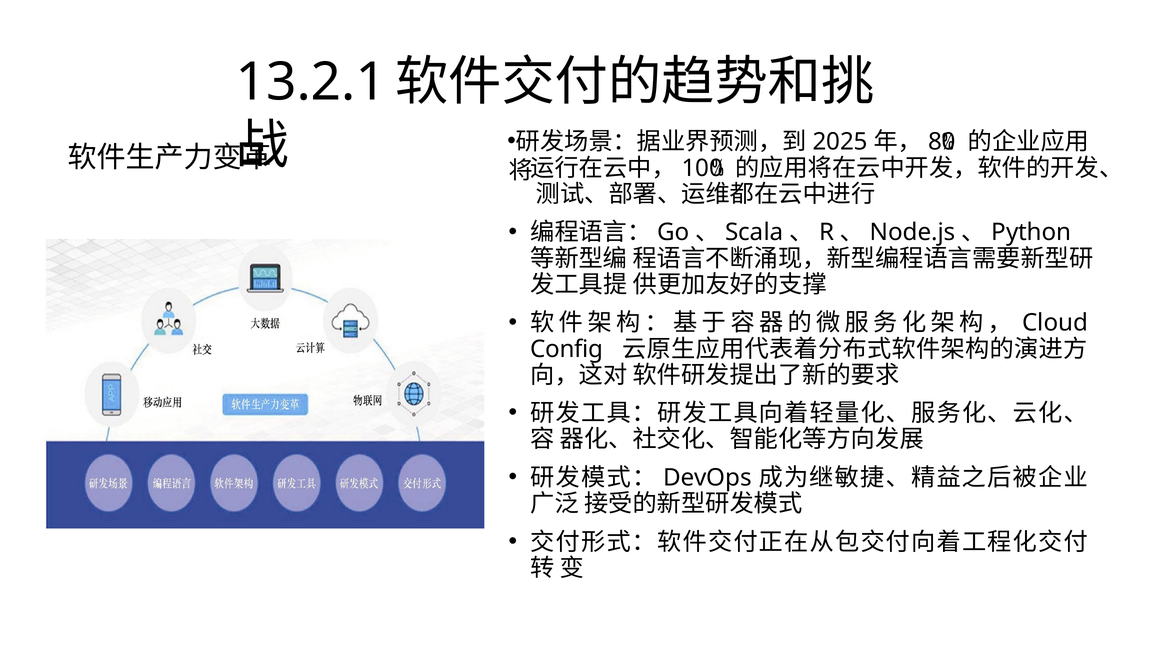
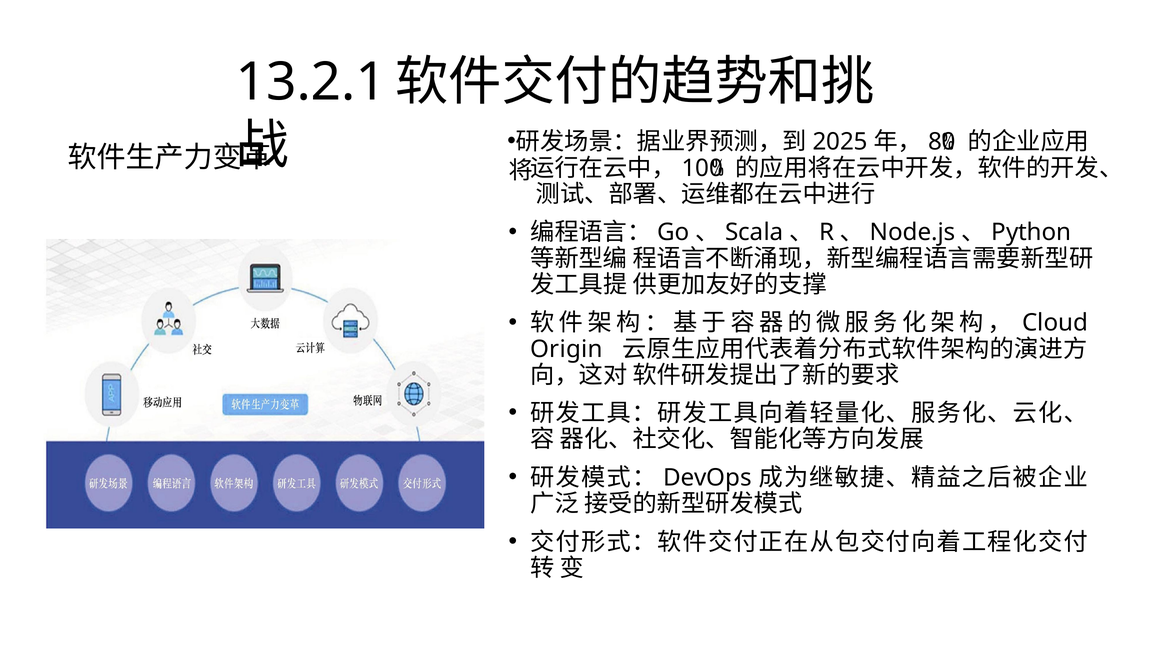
Config: Config -> Origin (567, 349)
